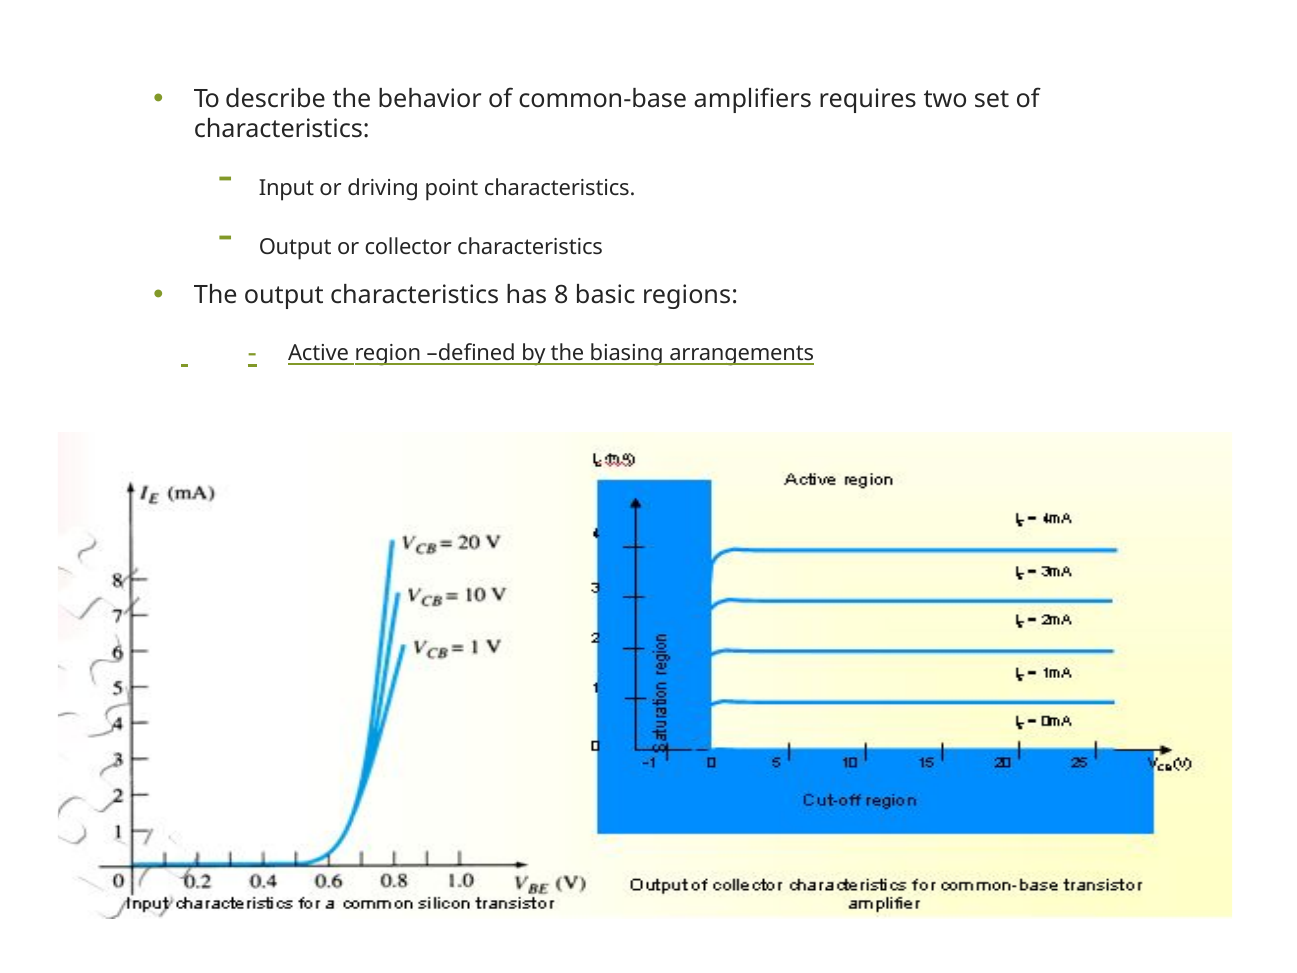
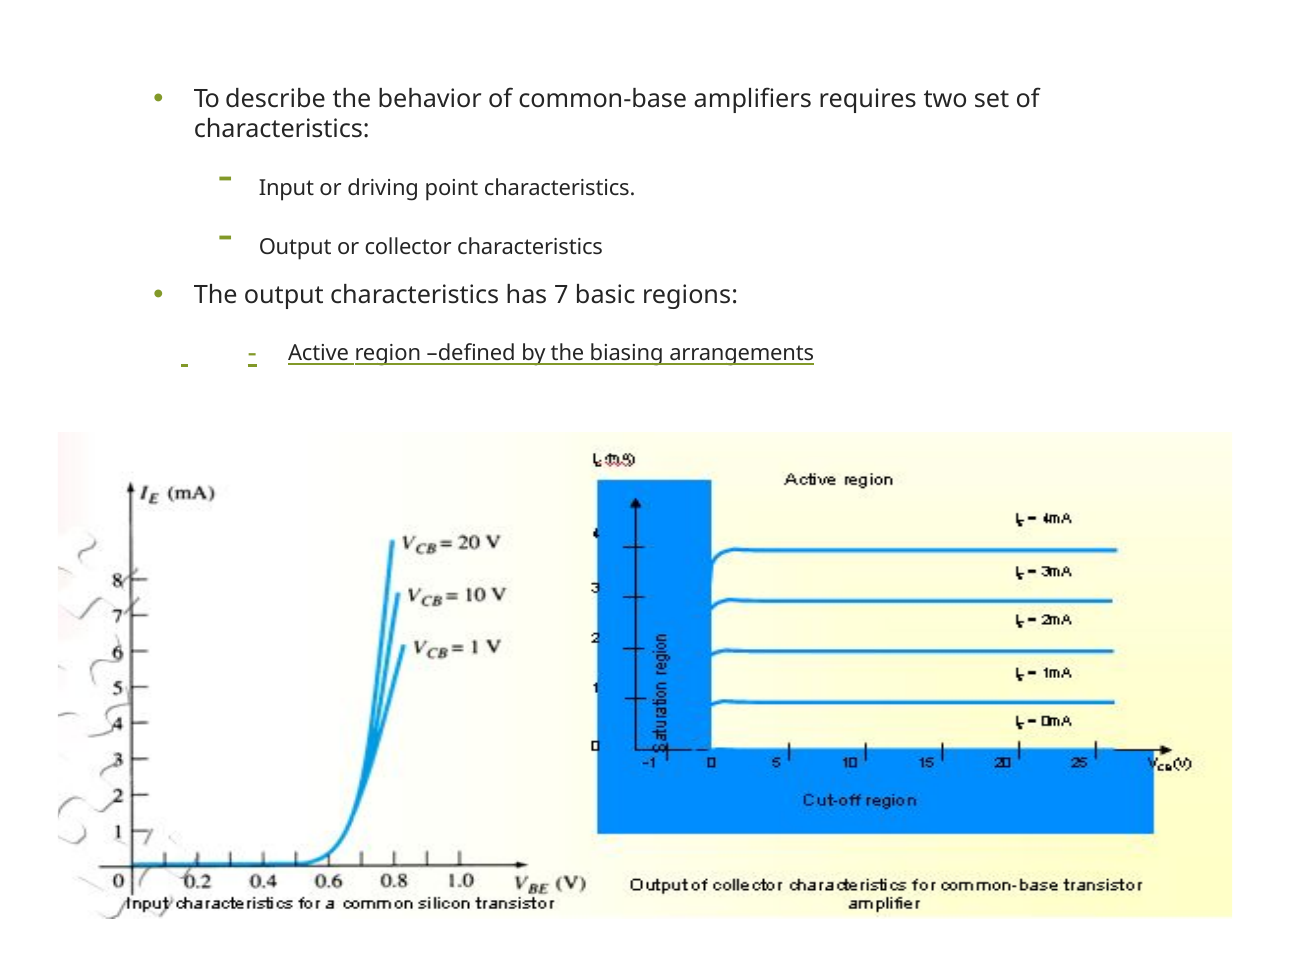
8: 8 -> 7 (561, 295)
